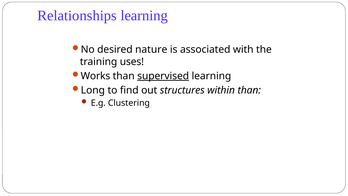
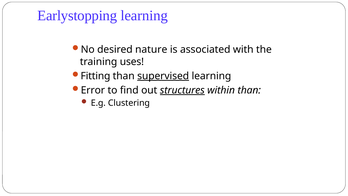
Relationships: Relationships -> Earlystopping (77, 16)
Works: Works -> Fitting (95, 76)
Long: Long -> Error (93, 90)
structures underline: none -> present (182, 90)
